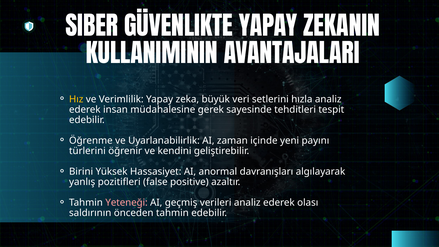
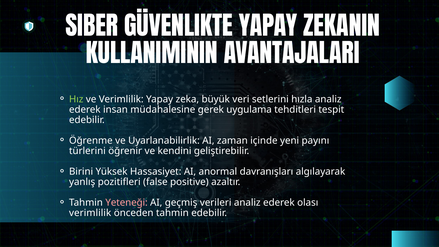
Hız colour: yellow -> light green (76, 99)
sayesinde: sayesinde -> uygulama (249, 110)
saldırının: saldırının -> verimlilik (90, 213)
